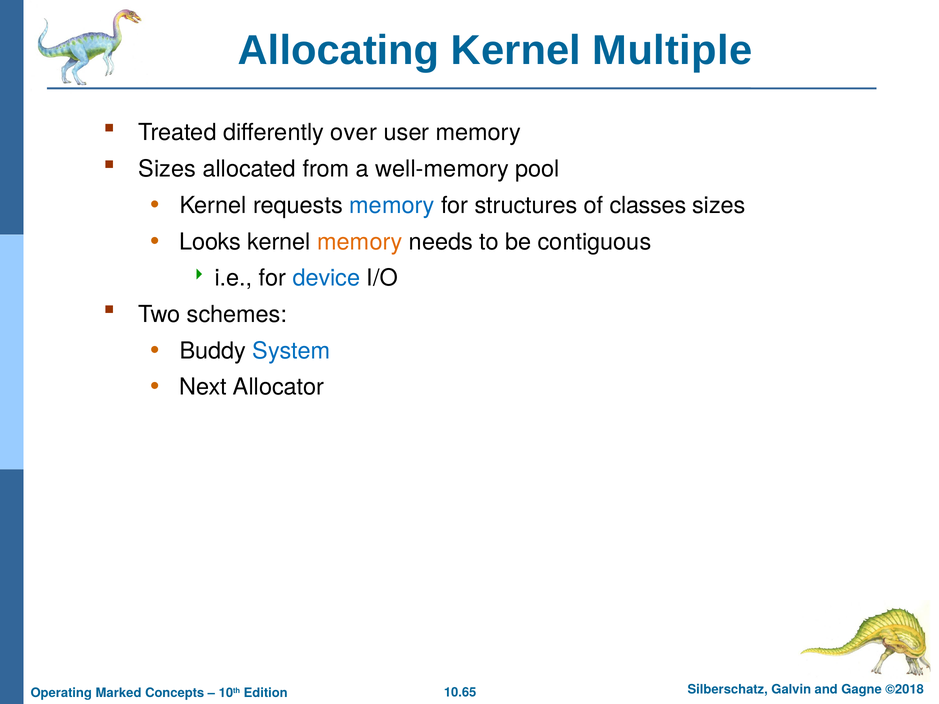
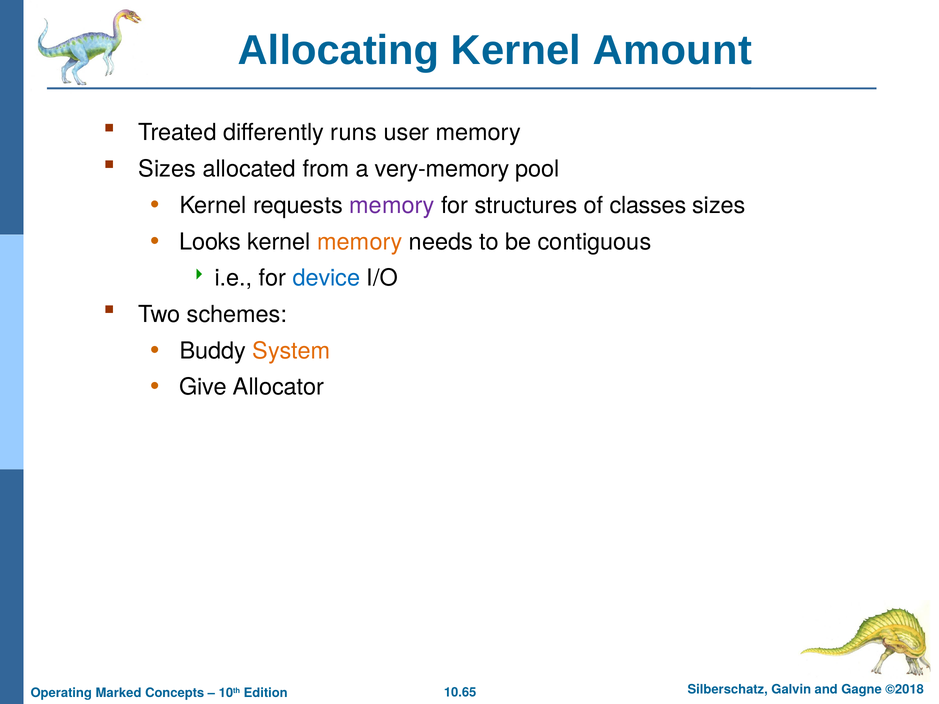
Multiple: Multiple -> Amount (672, 51)
over: over -> runs (354, 133)
well-memory: well-memory -> very-memory (442, 169)
memory colour: blue -> purple (392, 205)
System colour: blue -> orange (291, 351)
Next: Next -> Give (203, 387)
